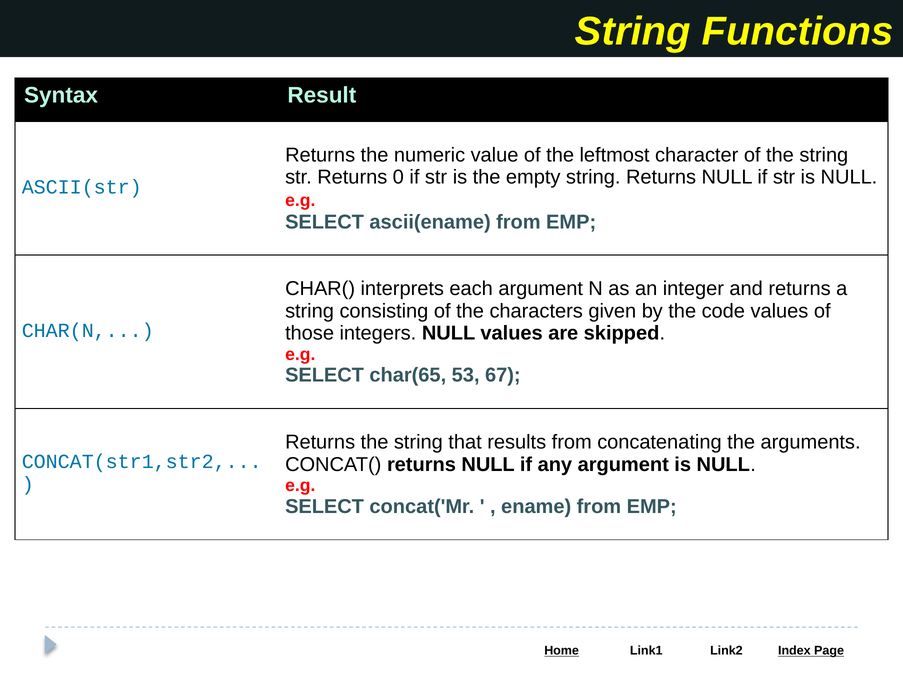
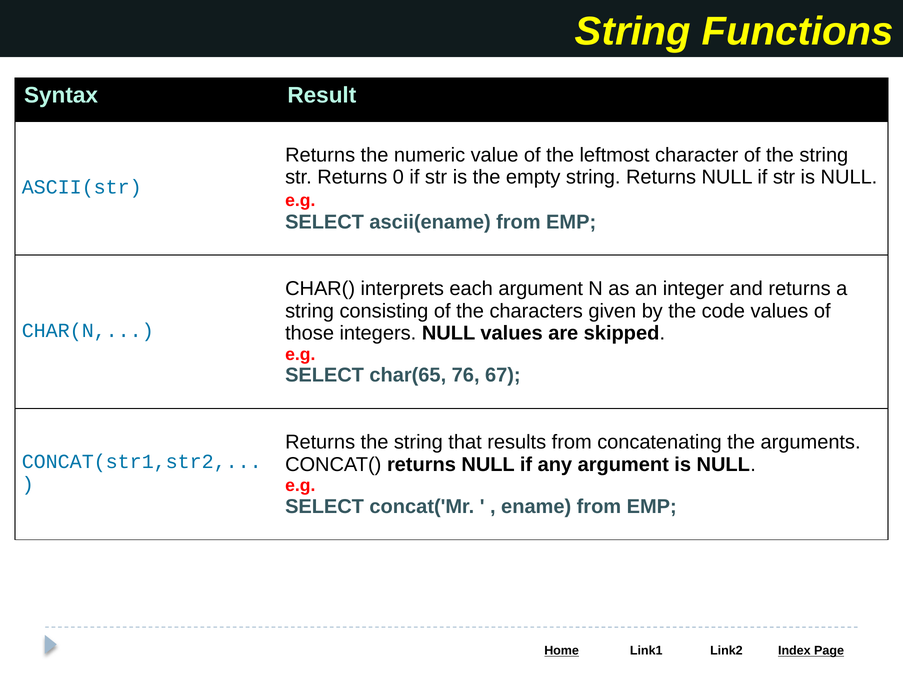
53: 53 -> 76 (466, 376)
